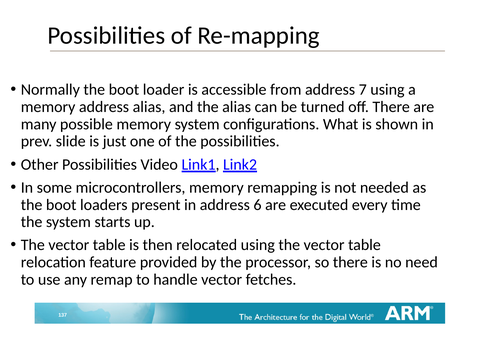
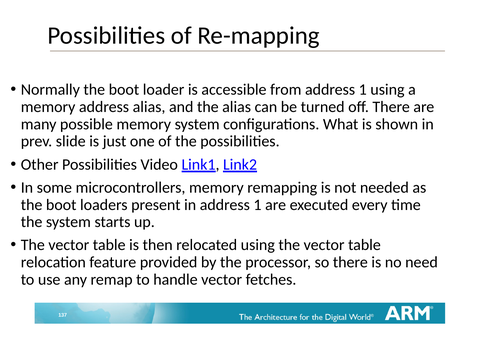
from address 7: 7 -> 1 (363, 90)
in address 6: 6 -> 1 (257, 205)
